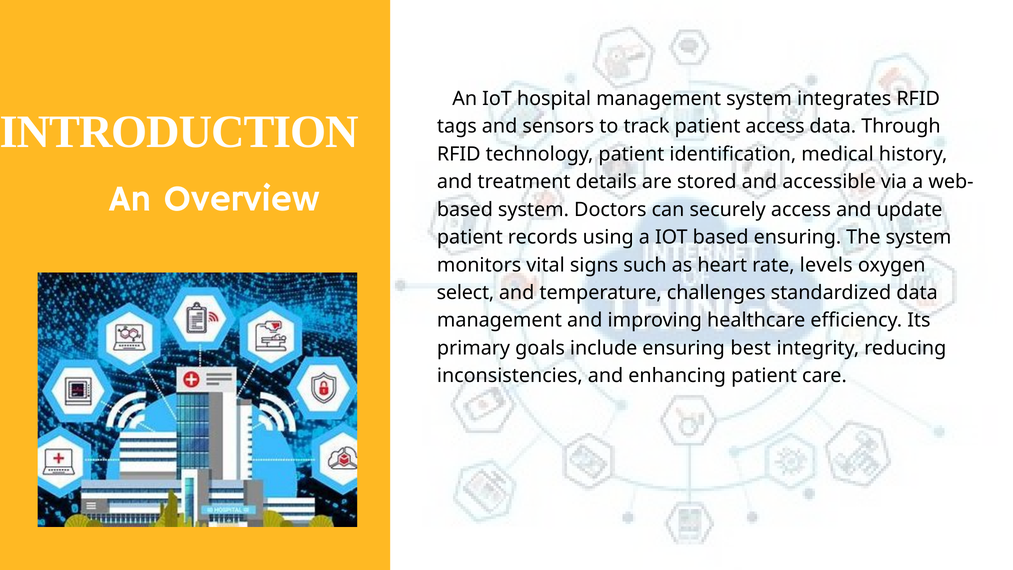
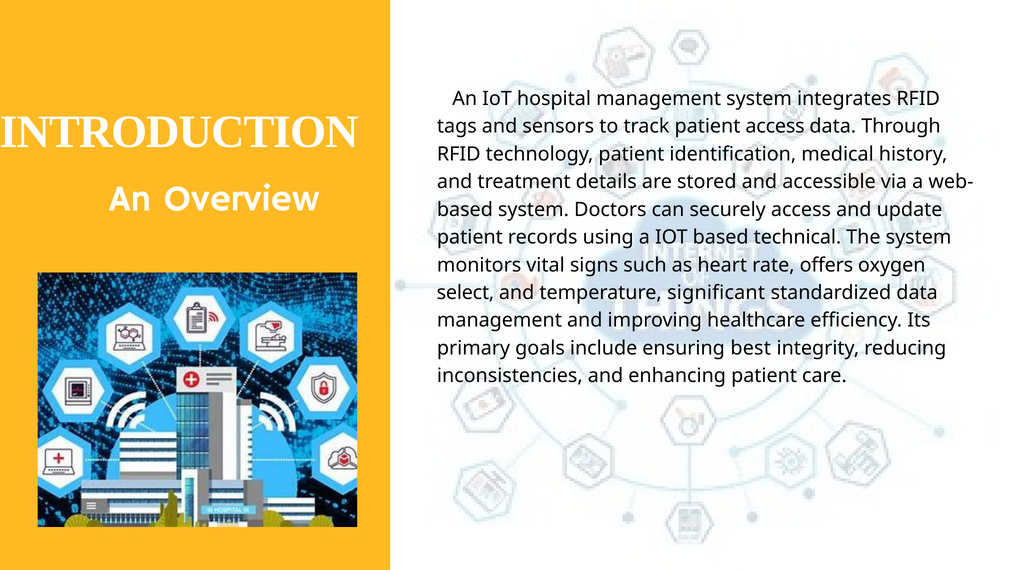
based ensuring: ensuring -> technical (798, 237)
levels: levels -> offers (826, 265)
challenges: challenges -> significant (716, 293)
